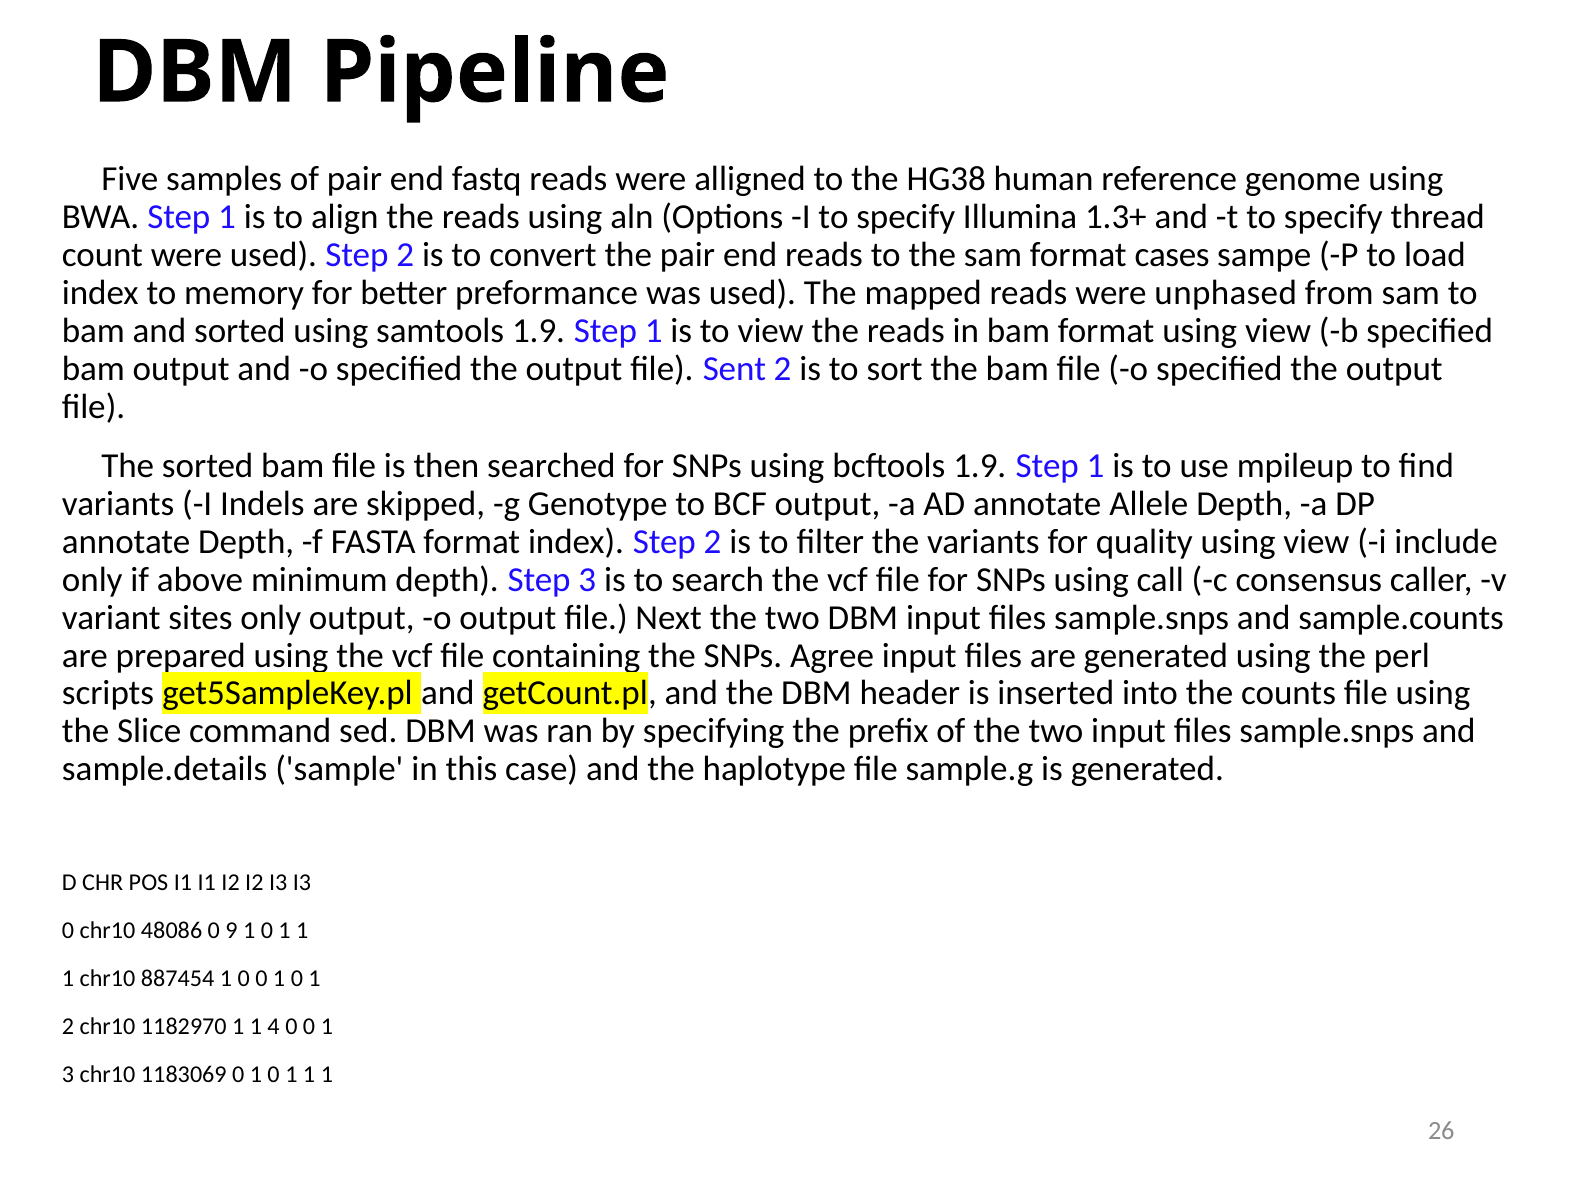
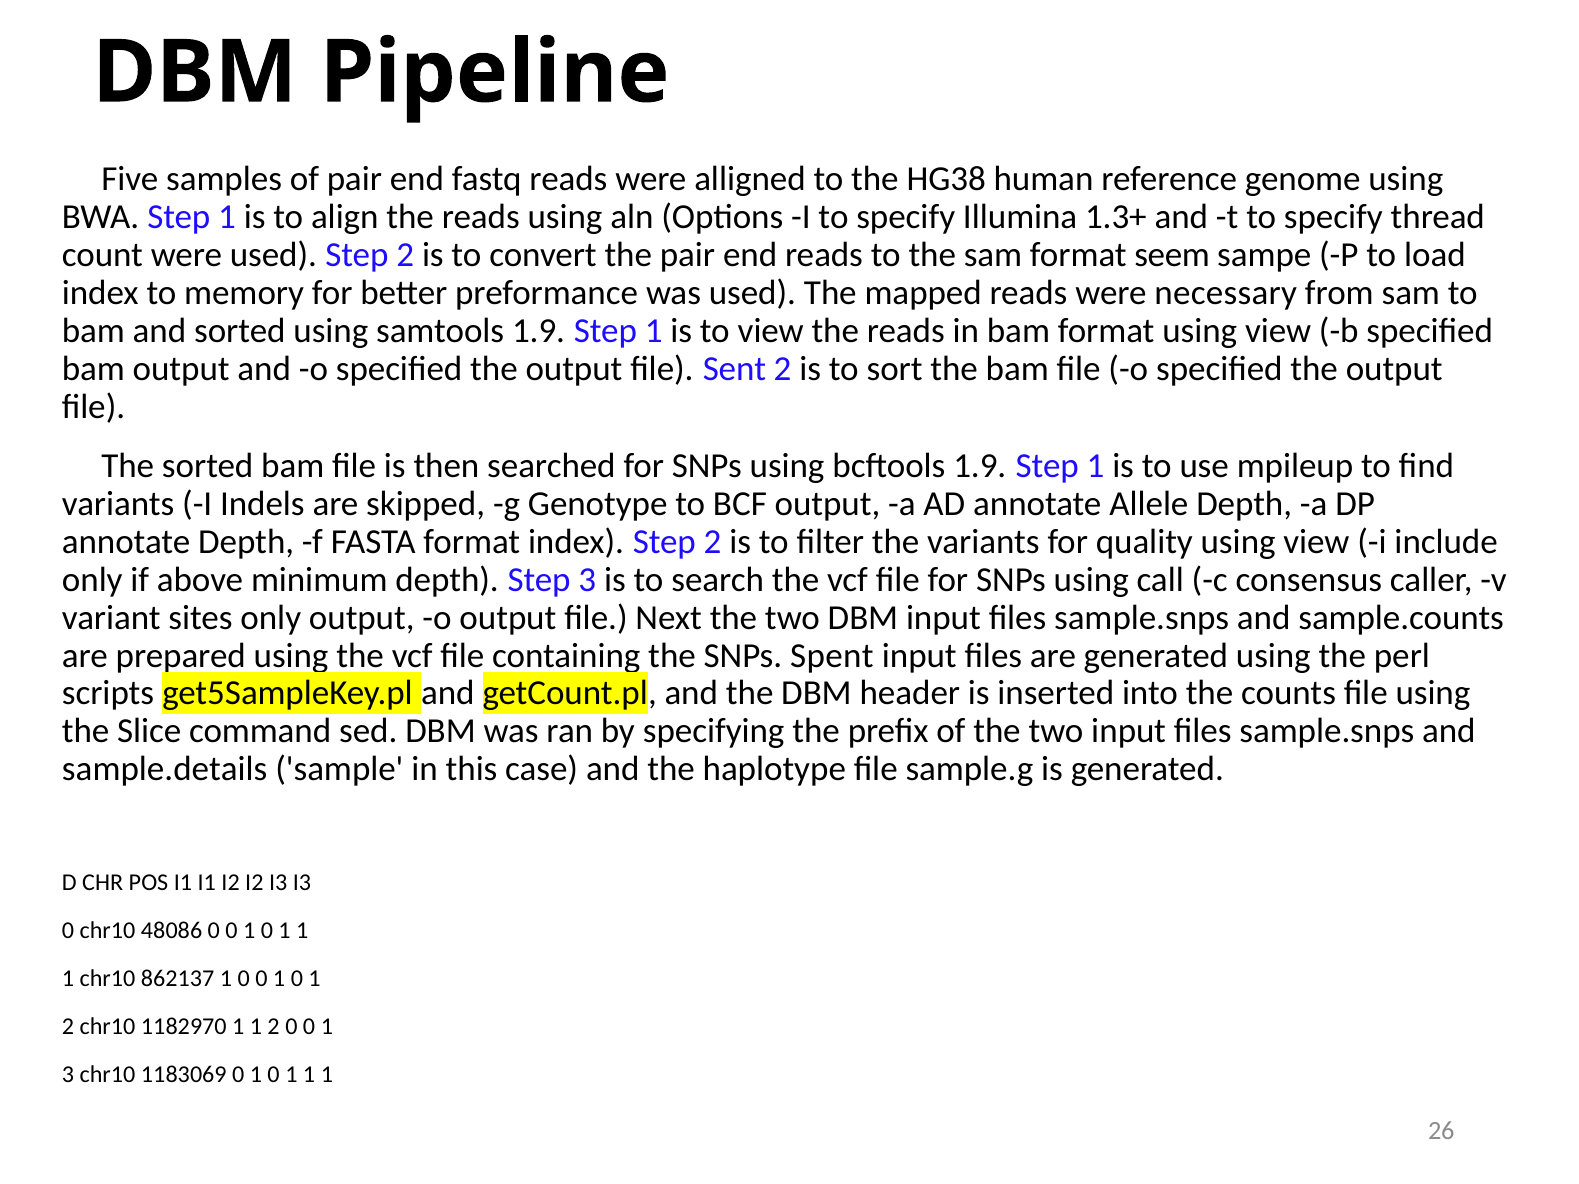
cases: cases -> seem (1172, 255)
unphased: unphased -> necessary (1226, 293)
Agree: Agree -> Spent (832, 656)
48086 0 9: 9 -> 0 (232, 931)
887454: 887454 -> 862137 (178, 979)
1 1 4: 4 -> 2 (274, 1027)
